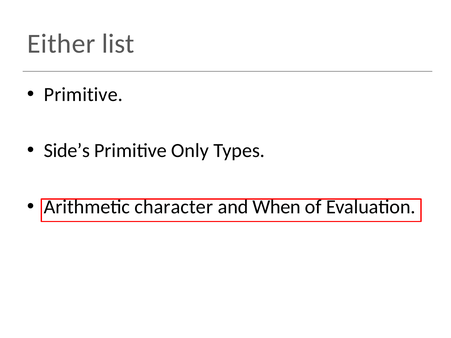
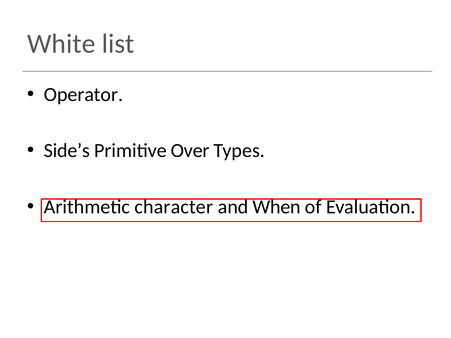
Either: Either -> White (61, 44)
Primitive: Primitive -> Operator (84, 95)
Only: Only -> Over (190, 151)
